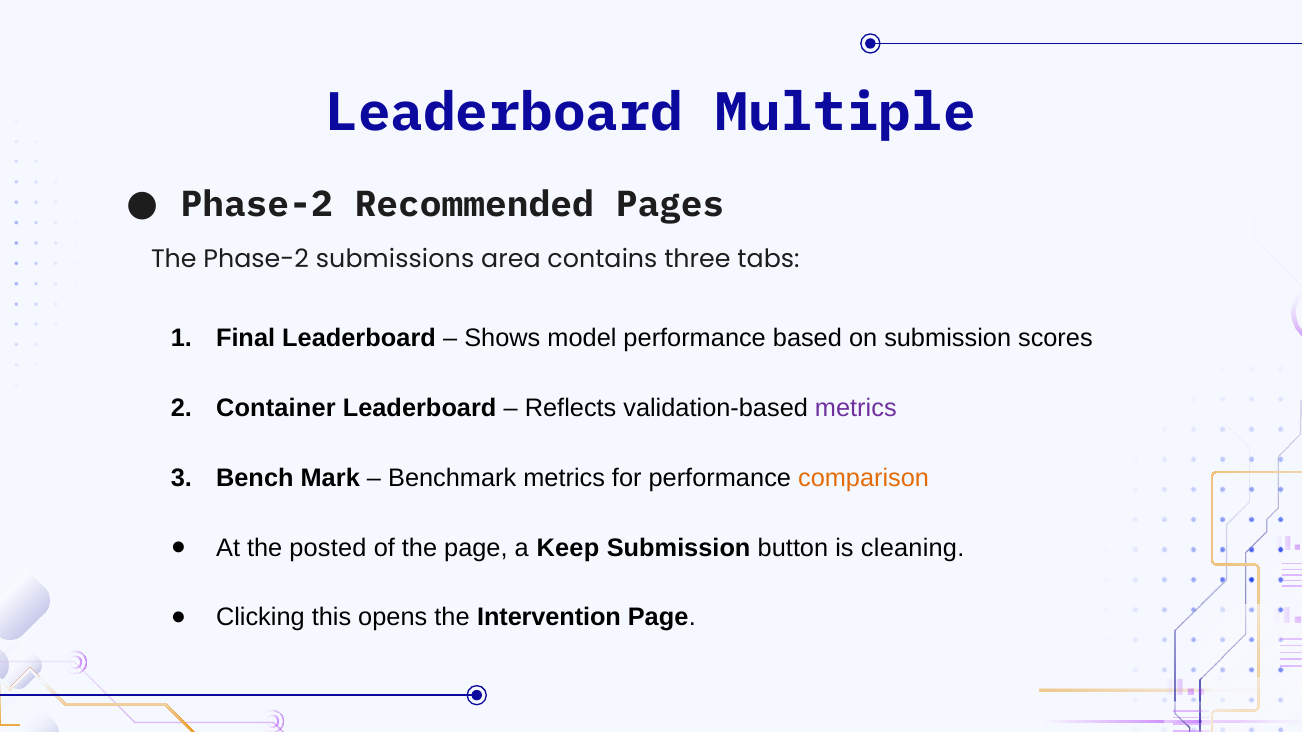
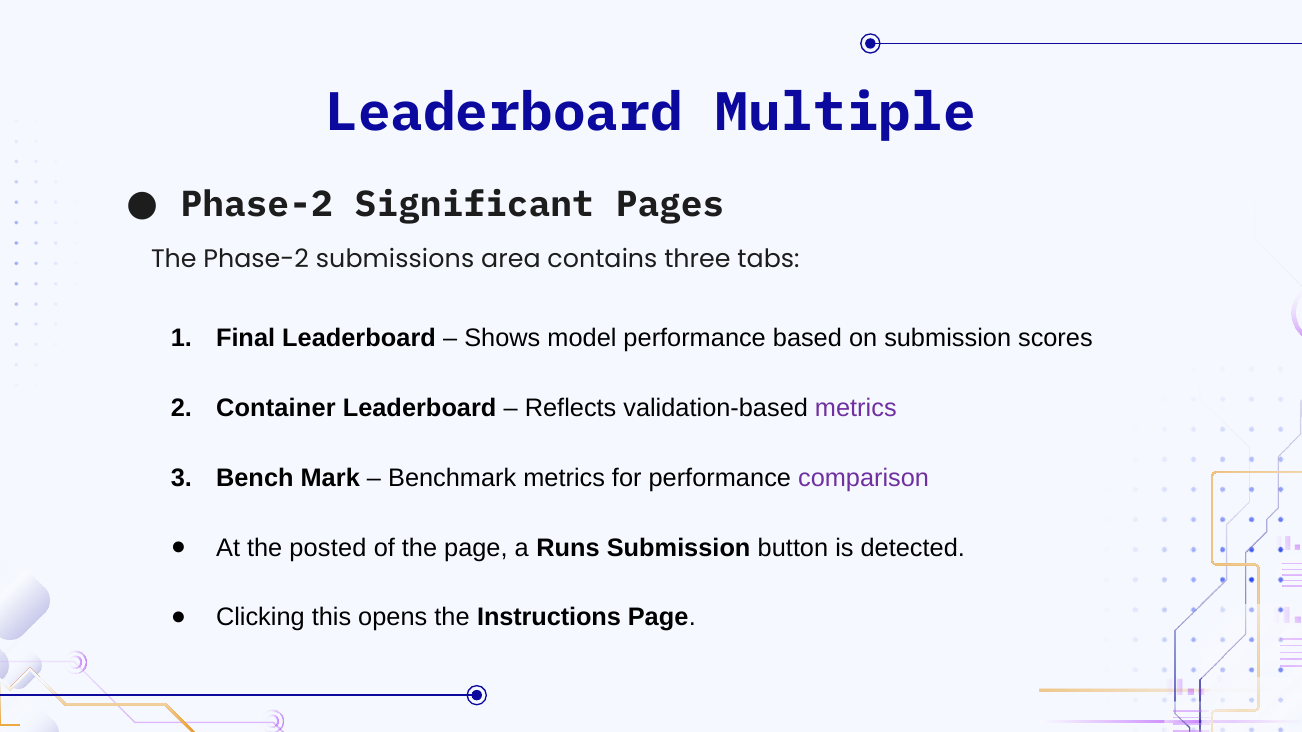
Recommended: Recommended -> Significant (474, 205)
comparison colour: orange -> purple (864, 478)
Keep: Keep -> Runs (568, 548)
cleaning: cleaning -> detected (913, 548)
Intervention: Intervention -> Instructions (549, 618)
